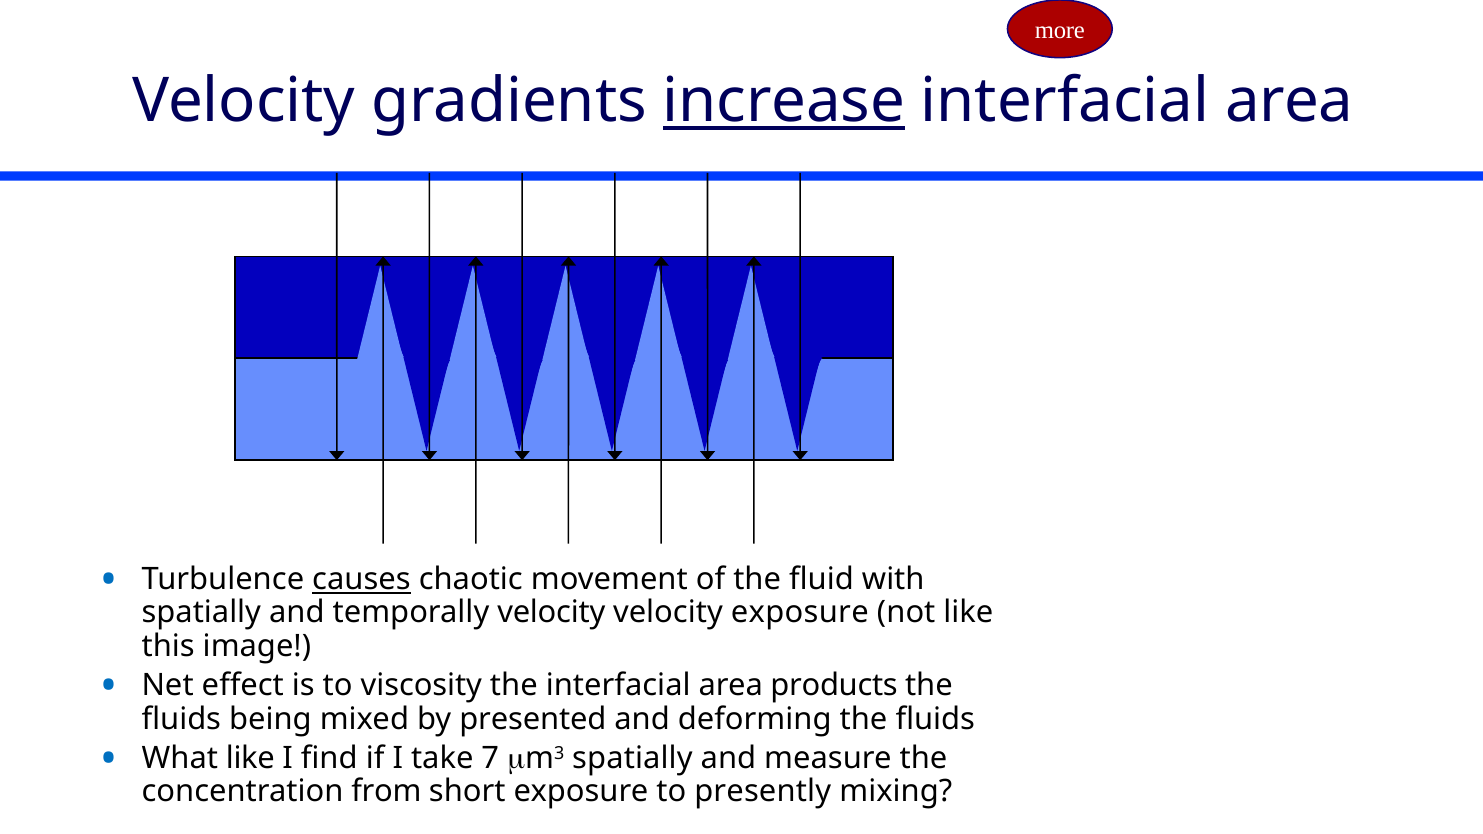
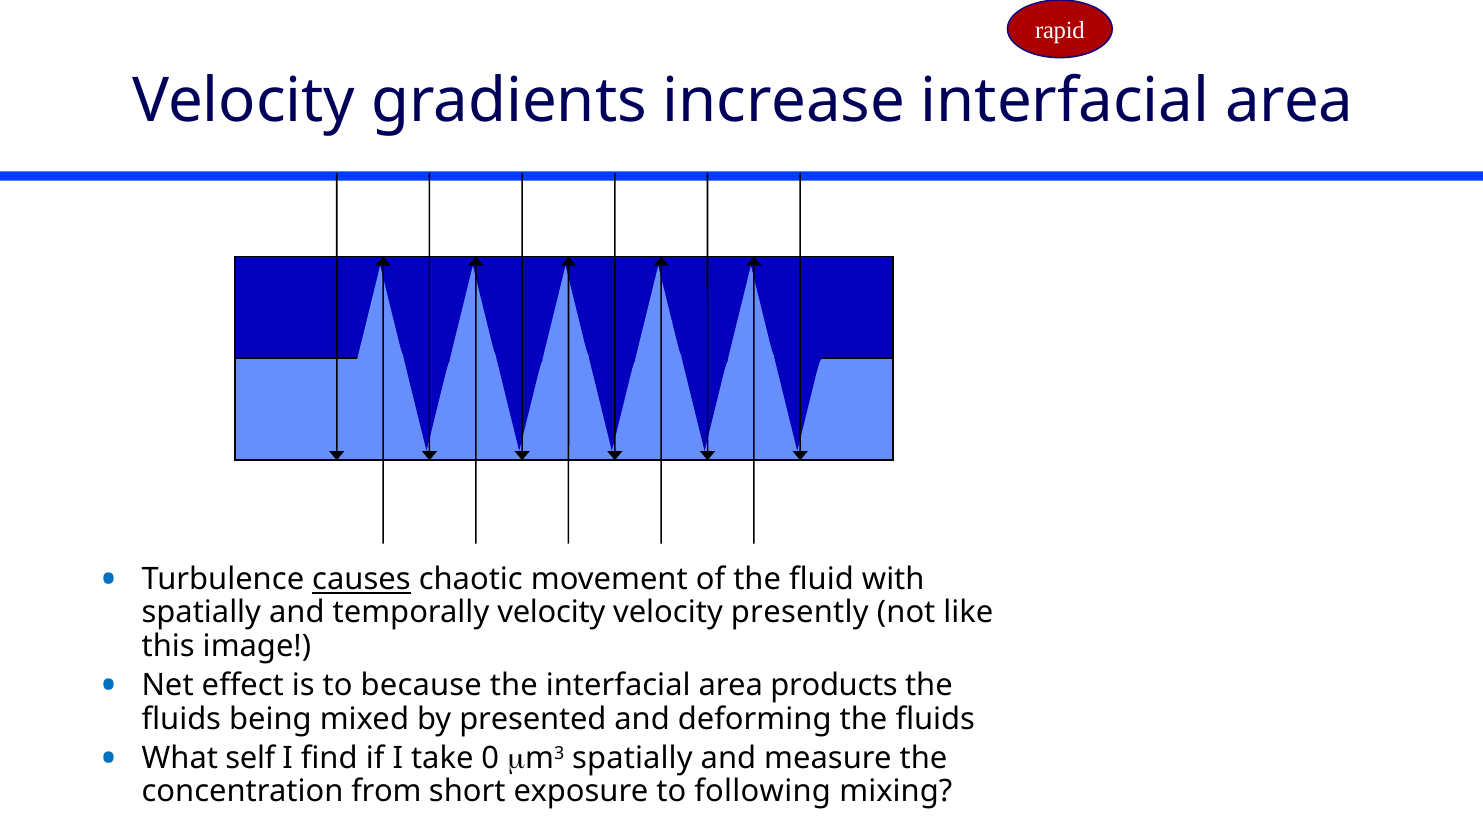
more: more -> rapid (1060, 31)
increase underline: present -> none (784, 102)
velocity exposure: exposure -> presently (800, 613)
viscosity: viscosity -> because (421, 686)
What like: like -> self (250, 759)
7: 7 -> 0 (490, 759)
presently: presently -> following (763, 792)
